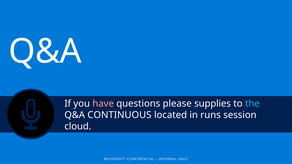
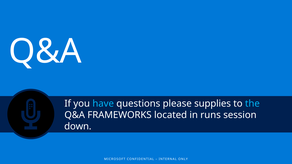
have colour: pink -> light blue (103, 104)
CONTINUOUS: CONTINUOUS -> FRAMEWORKS (120, 115)
cloud: cloud -> down (78, 127)
